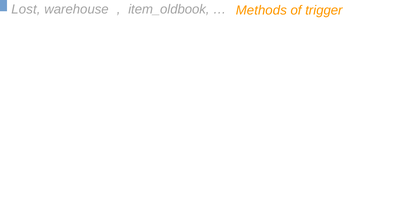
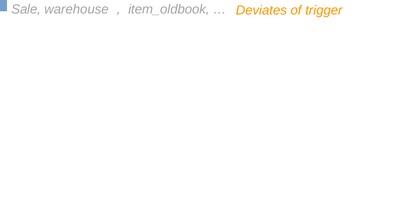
Lost: Lost -> Sale (26, 9)
Methods: Methods -> Deviates (261, 10)
